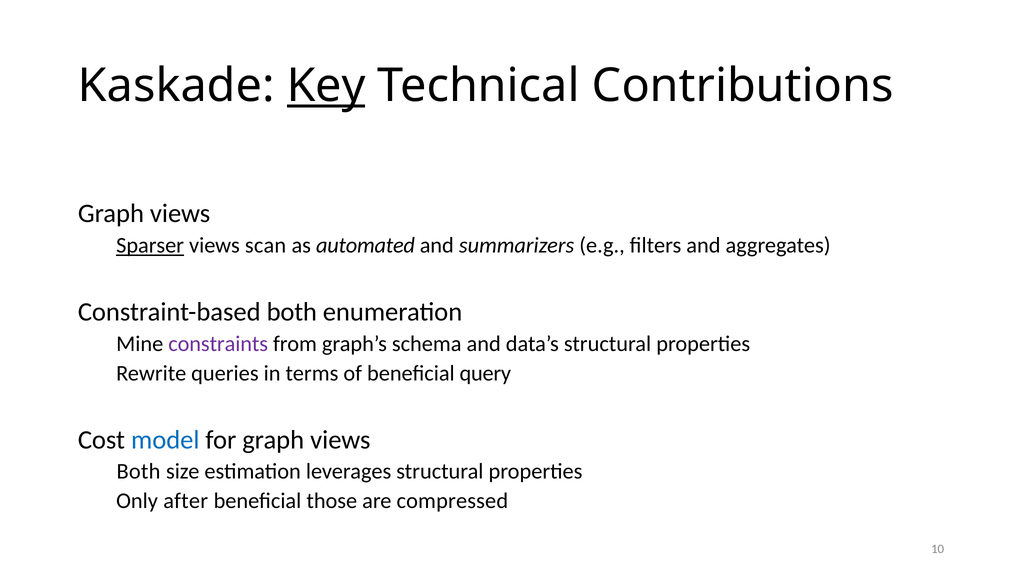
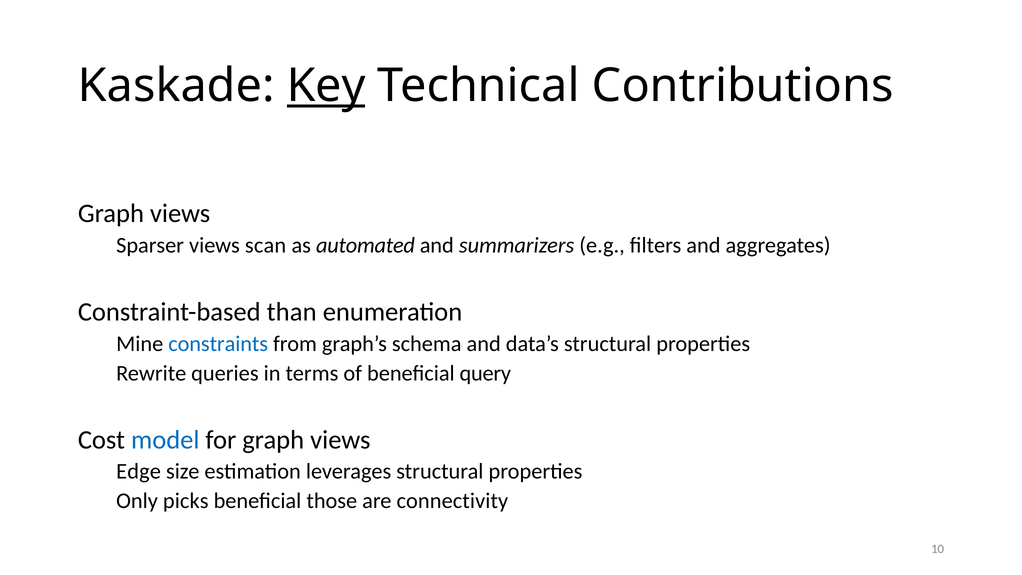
Sparser underline: present -> none (150, 245)
Constraint-based both: both -> than (292, 312)
constraints colour: purple -> blue (218, 344)
Both: Both -> Edge (139, 471)
after: after -> picks (186, 501)
compressed: compressed -> connectivity (452, 501)
